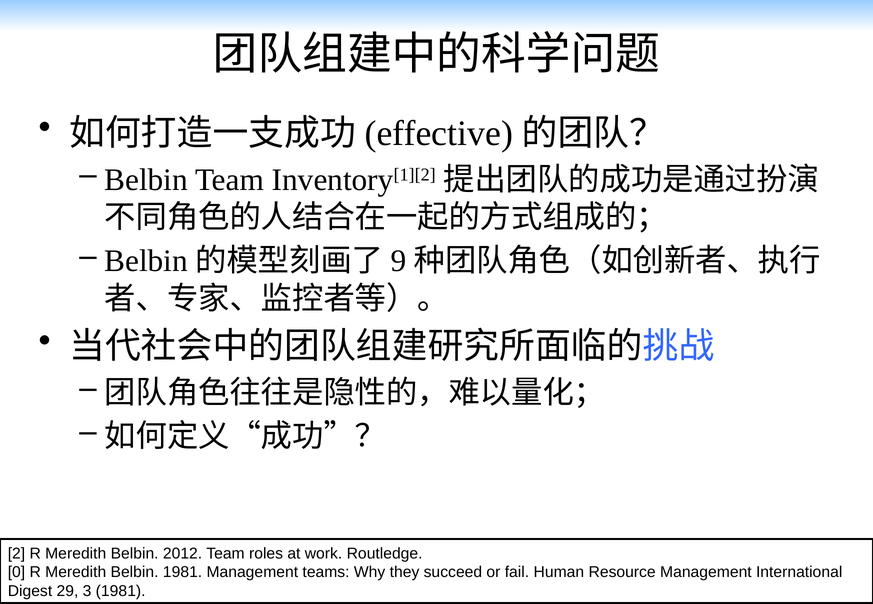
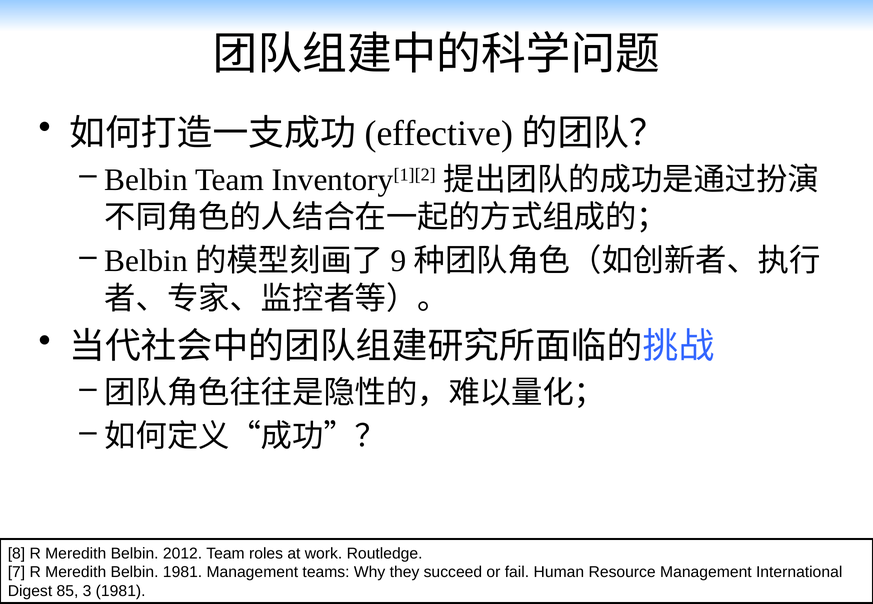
2: 2 -> 8 (16, 554)
0: 0 -> 7 (16, 573)
29: 29 -> 85 (67, 591)
